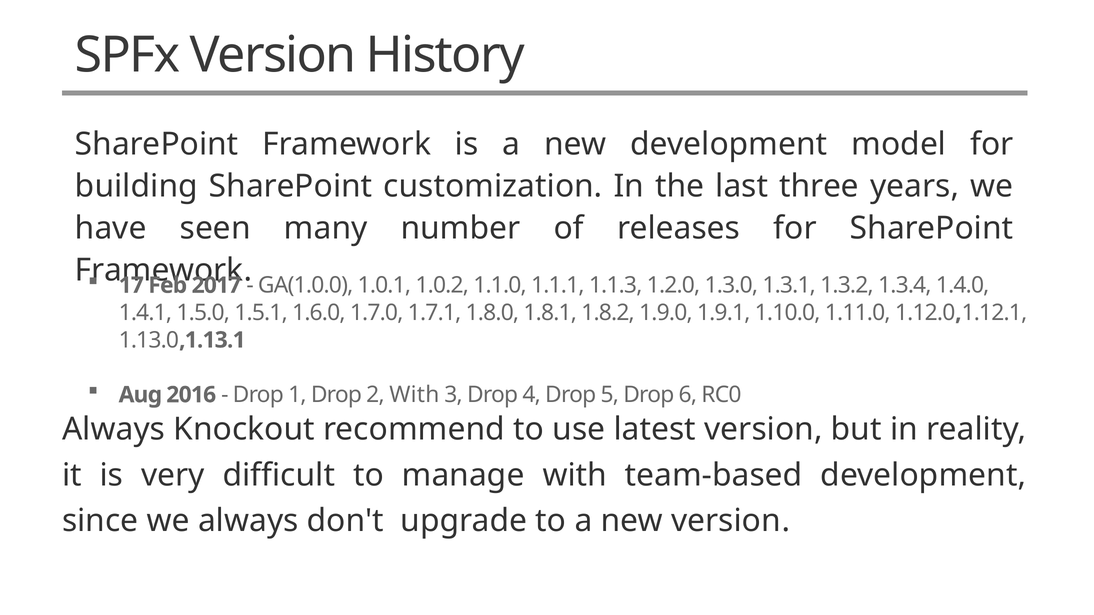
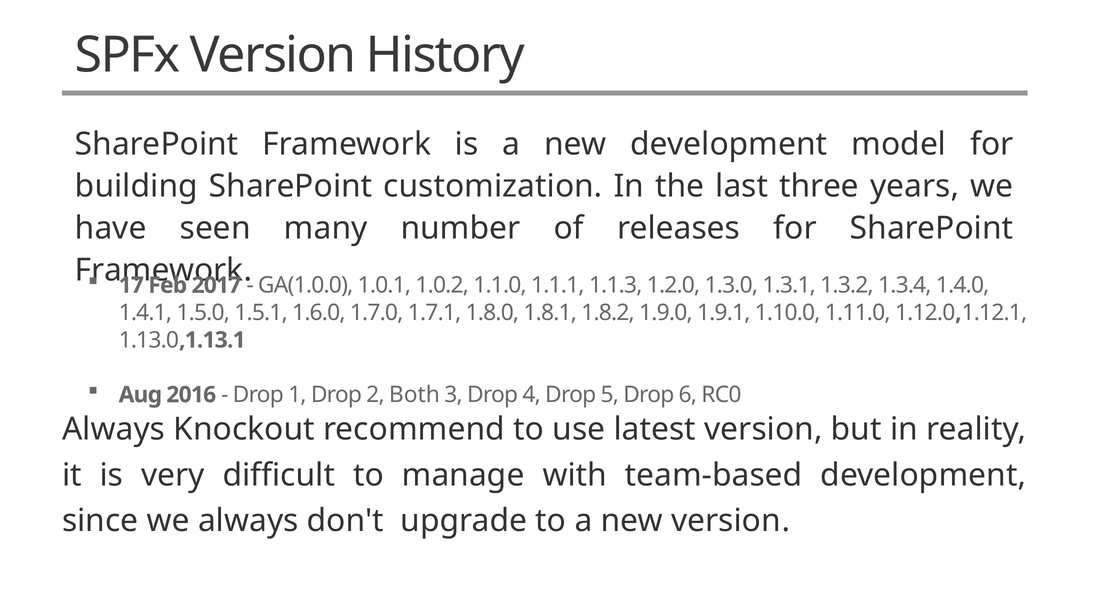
2 With: With -> Both (414, 395)
